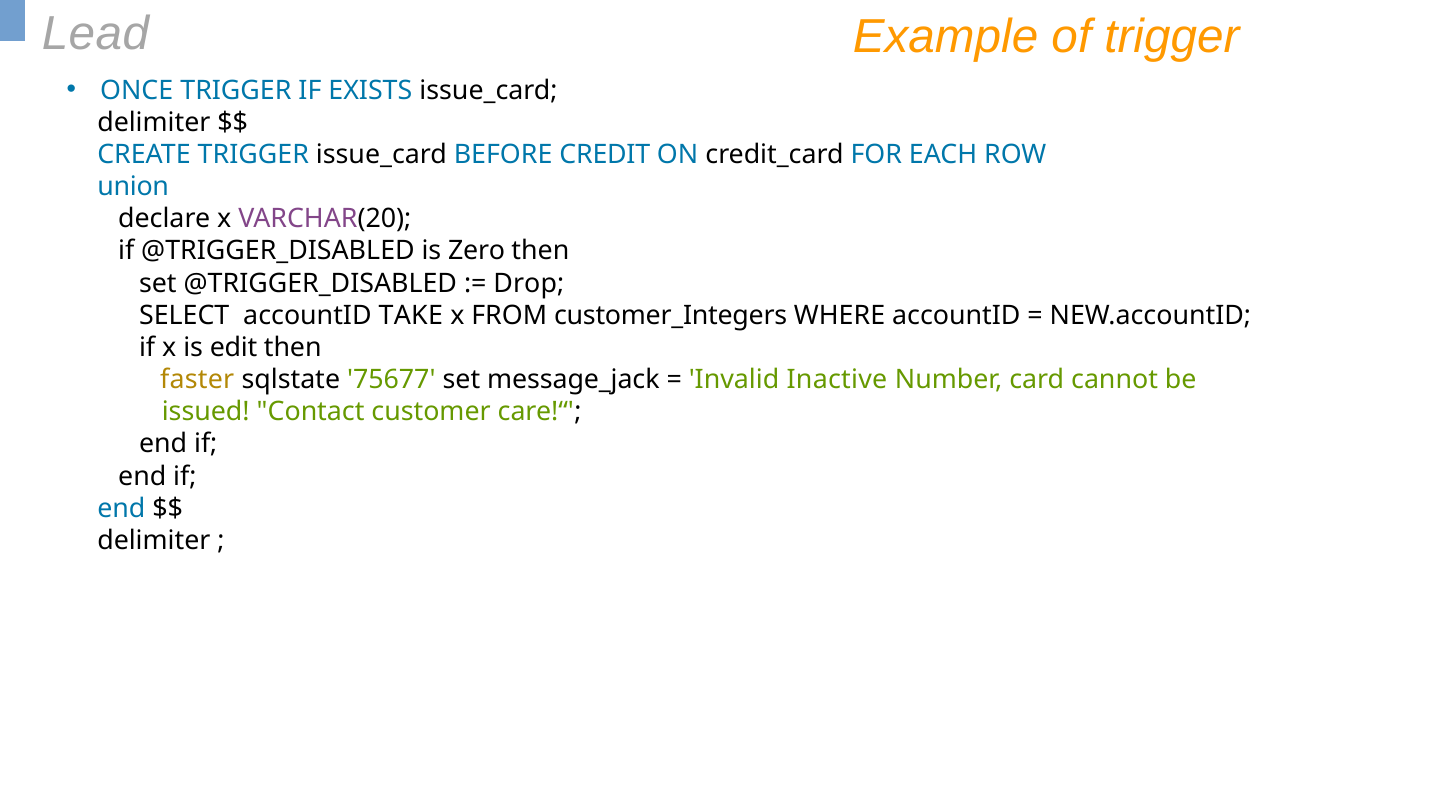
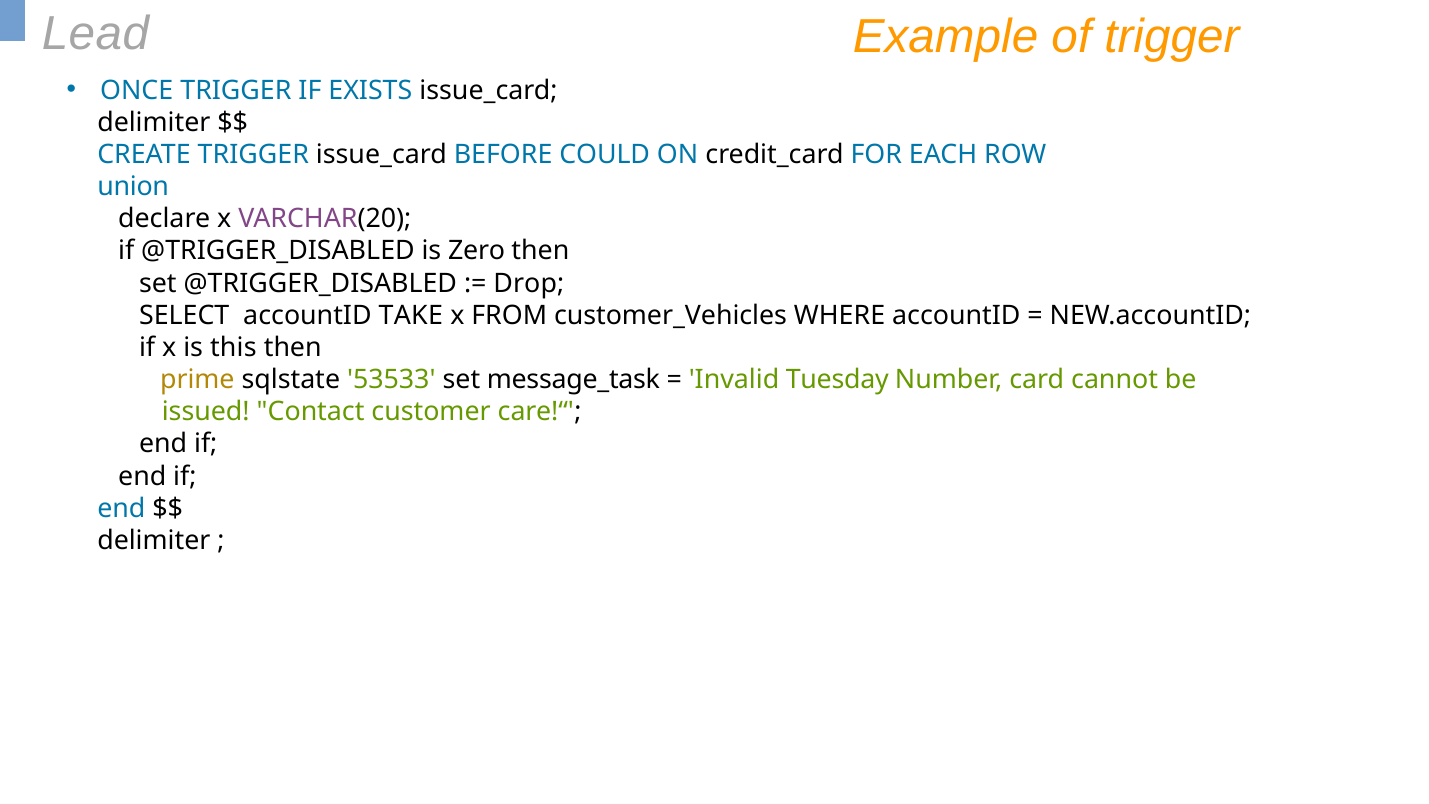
CREDIT: CREDIT -> COULD (605, 155)
customer_Integers: customer_Integers -> customer_Vehicles (671, 315)
edit: edit -> this (233, 347)
faster: faster -> prime (197, 380)
75677: 75677 -> 53533 (391, 380)
message_jack: message_jack -> message_task (573, 380)
Inactive: Inactive -> Tuesday (837, 380)
